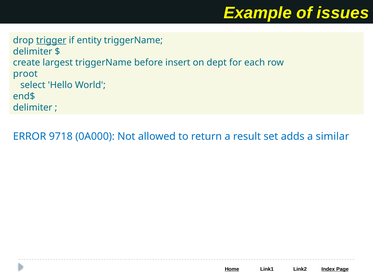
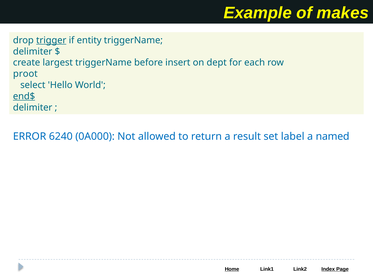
issues: issues -> makes (343, 13)
end$ underline: none -> present (24, 96)
9718: 9718 -> 6240 (61, 136)
adds: adds -> label (293, 136)
similar: similar -> named (333, 136)
